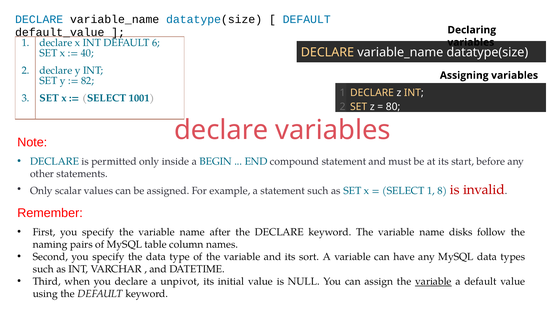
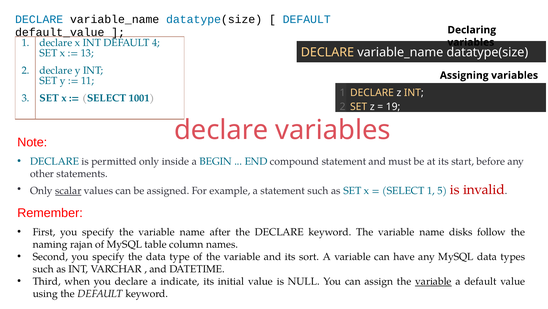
6: 6 -> 4 (156, 43)
40: 40 -> 13 (87, 53)
82: 82 -> 11 (88, 81)
80: 80 -> 19 (393, 107)
scalar underline: none -> present (68, 190)
8: 8 -> 5 (442, 190)
pairs: pairs -> rajan (81, 244)
unpivot: unpivot -> indicate (180, 281)
